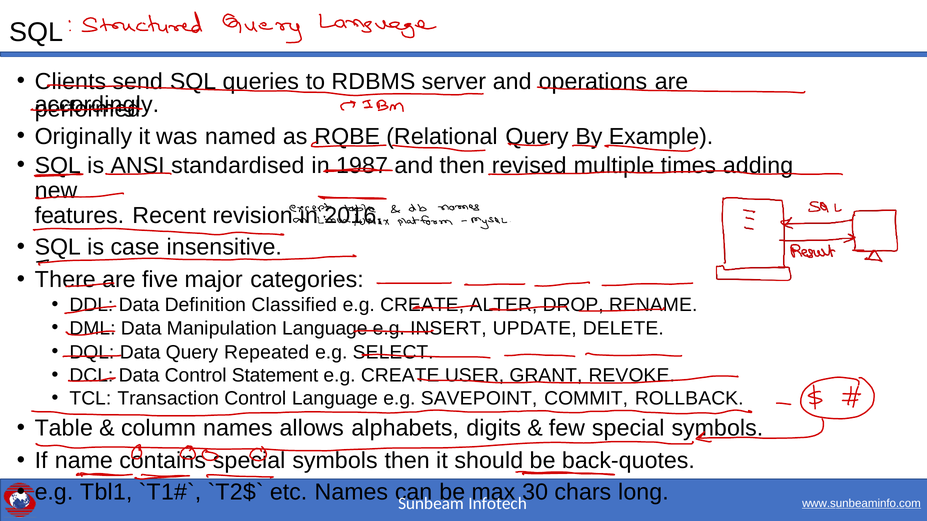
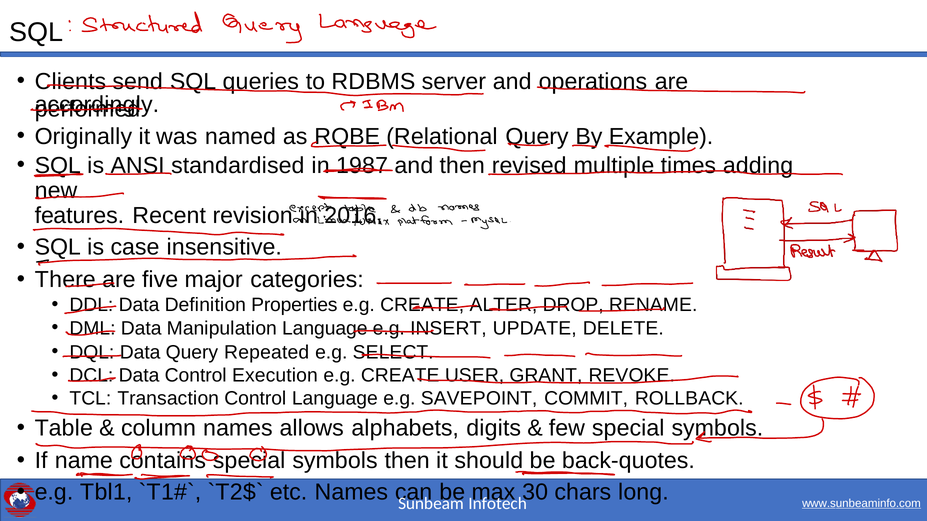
Classified: Classified -> Properties (294, 305)
Statement: Statement -> Execution (275, 376)
